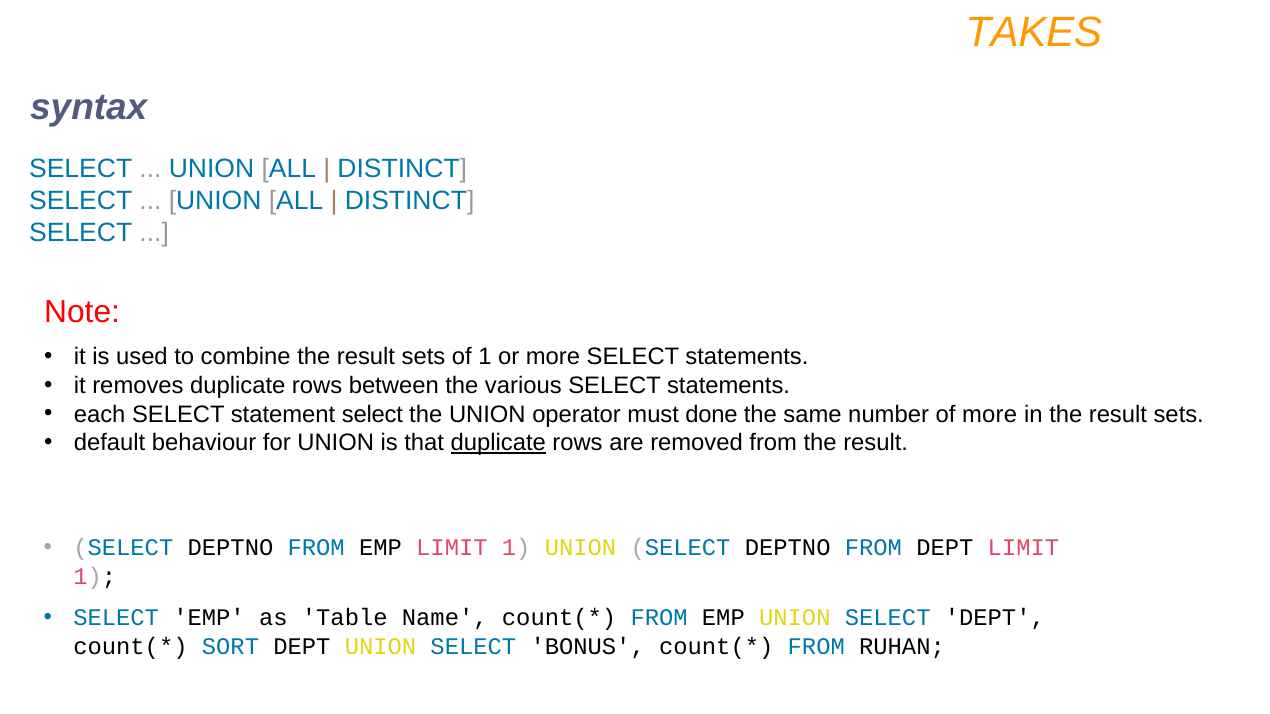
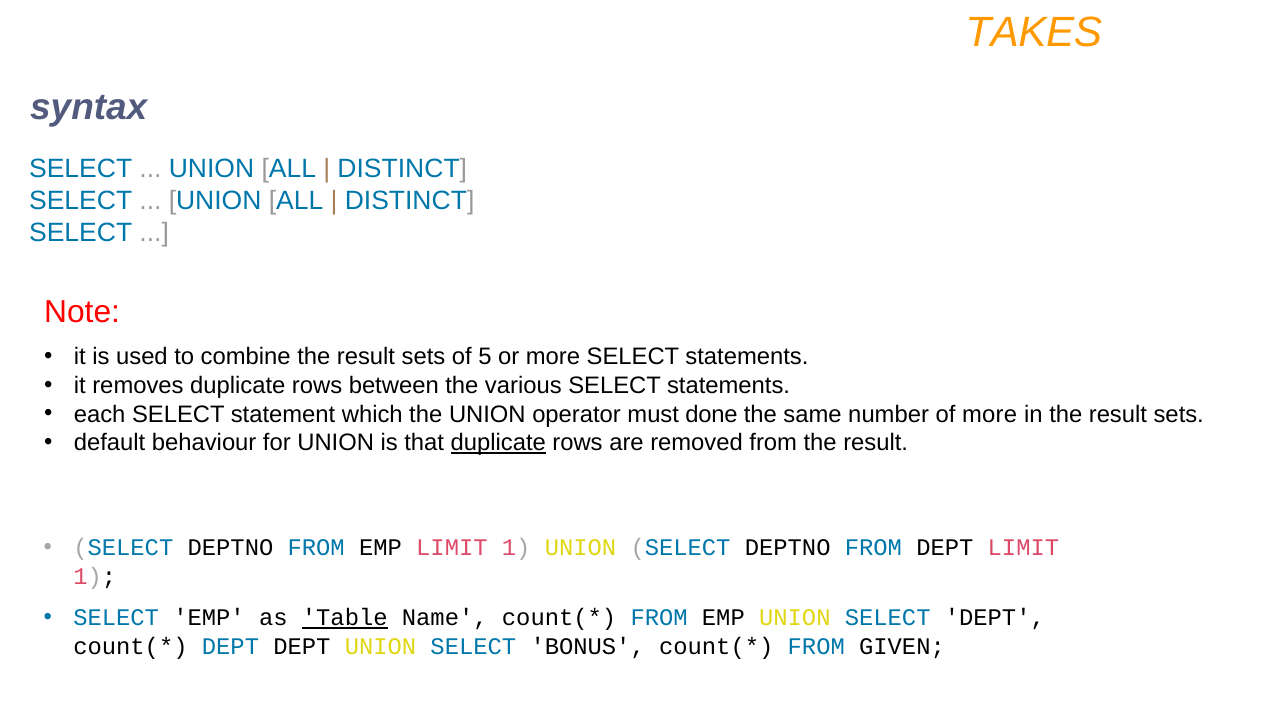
of 1: 1 -> 5 (485, 357)
statement select: select -> which (372, 414)
Table underline: none -> present (345, 618)
SORT: SORT -> DEPT (230, 647)
RUHAN: RUHAN -> GIVEN (902, 647)
